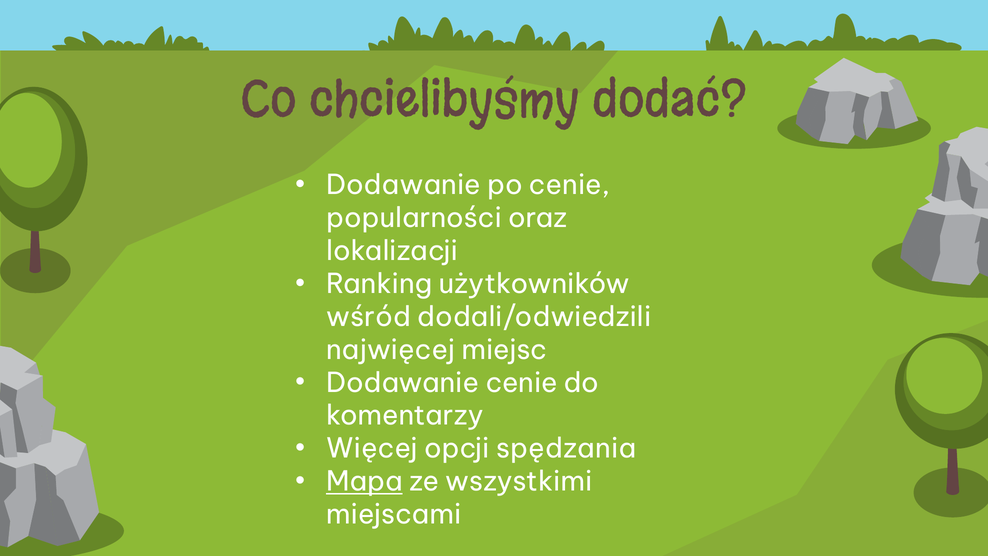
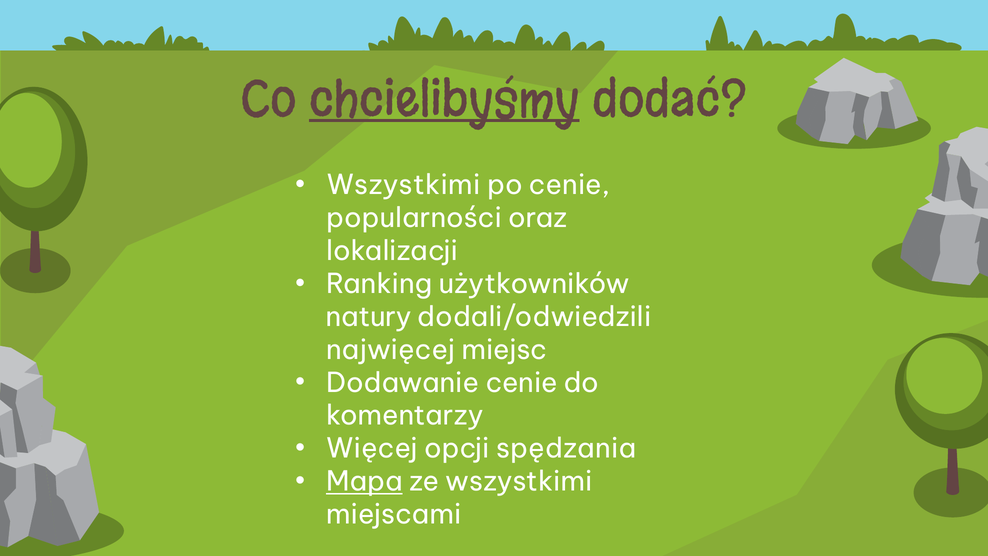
chcielibyśmy underline: none -> present (444, 100)
Dodawanie: Dodawanie -> Wszystkimi (403, 185)
wśród: wśród -> natury (369, 317)
